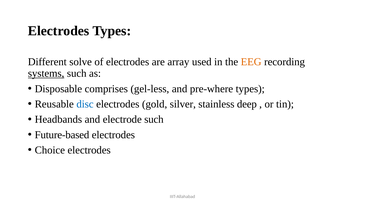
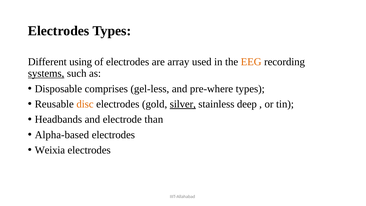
solve: solve -> using (81, 62)
disc colour: blue -> orange (85, 104)
silver underline: none -> present (183, 104)
electrode such: such -> than (154, 119)
Future-based: Future-based -> Alpha-based (62, 135)
Choice: Choice -> Weixia (50, 150)
